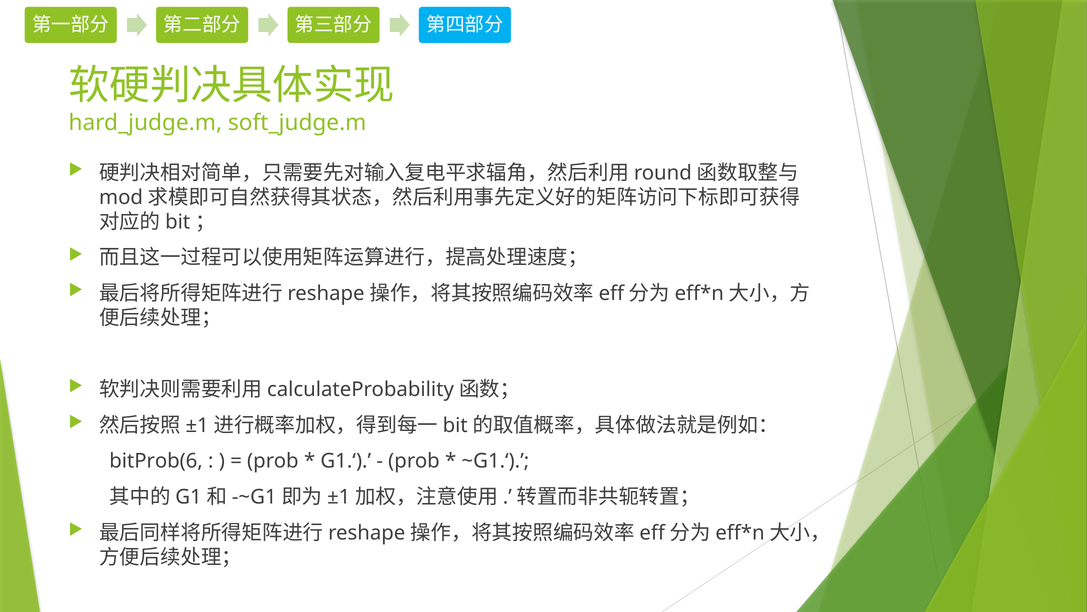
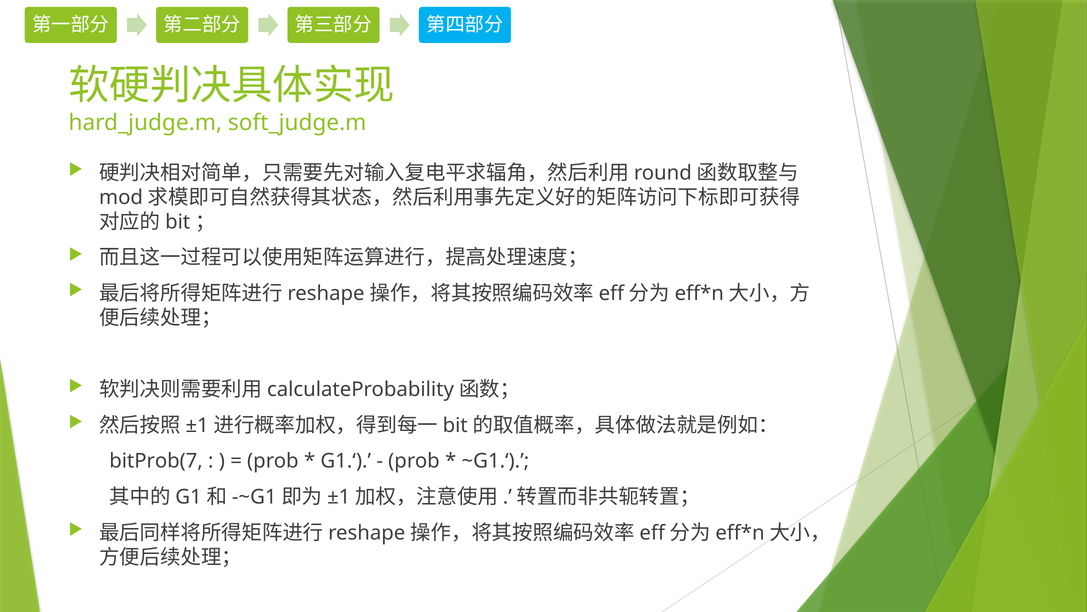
bitProb(6: bitProb(6 -> bitProb(7 (156, 461)
